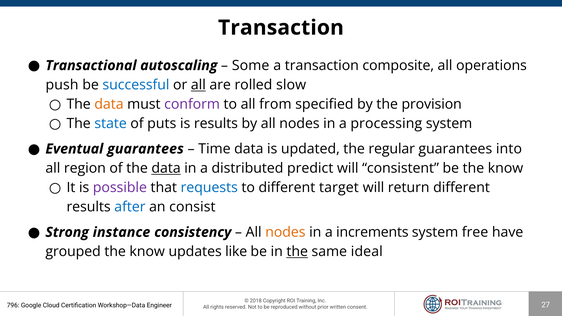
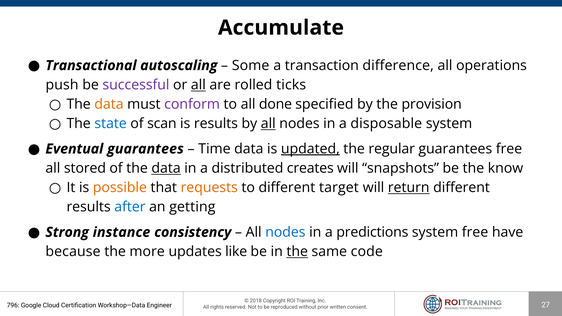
Transaction: Transaction -> Accumulate (281, 28)
composite: composite -> difference (398, 66)
successful colour: blue -> purple (136, 85)
slow: slow -> ticks (291, 85)
from: from -> done (275, 104)
puts: puts -> scan (162, 124)
all underline: none -> present (268, 124)
processing: processing -> disposable (386, 124)
updated underline: none -> present (310, 149)
guarantees into: into -> free (509, 149)
region: region -> stored (85, 168)
predict: predict -> creates (310, 168)
consistent: consistent -> snapshots (401, 168)
possible colour: purple -> orange (120, 188)
requests colour: blue -> orange (209, 188)
return underline: none -> present (409, 188)
consist: consist -> getting (192, 207)
nodes colour: orange -> blue (285, 232)
increments: increments -> predictions (372, 232)
grouped: grouped -> because (73, 252)
know: know -> more (147, 252)
ideal: ideal -> code (367, 252)
